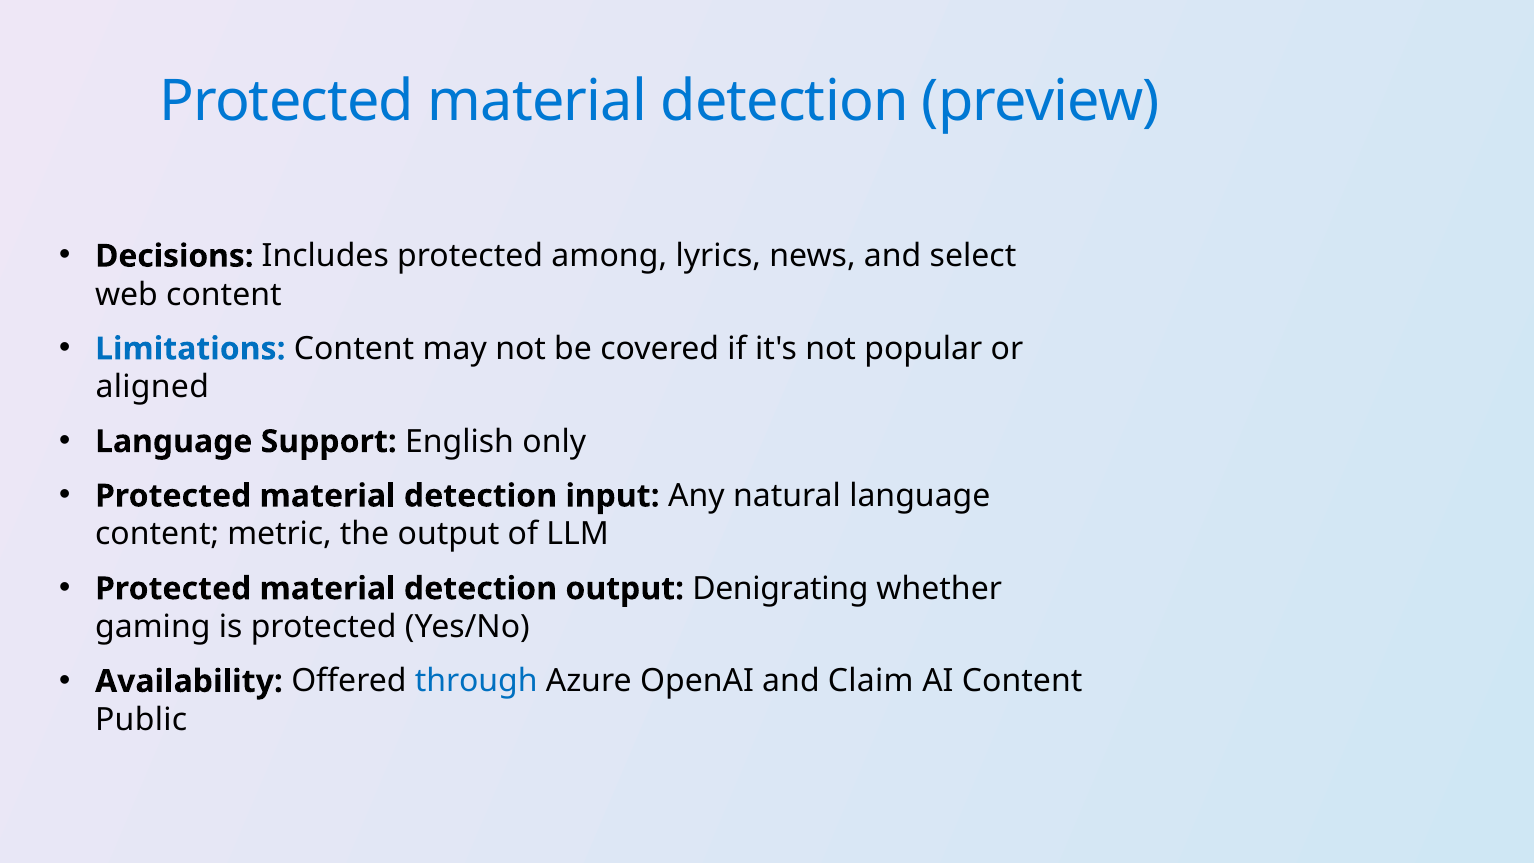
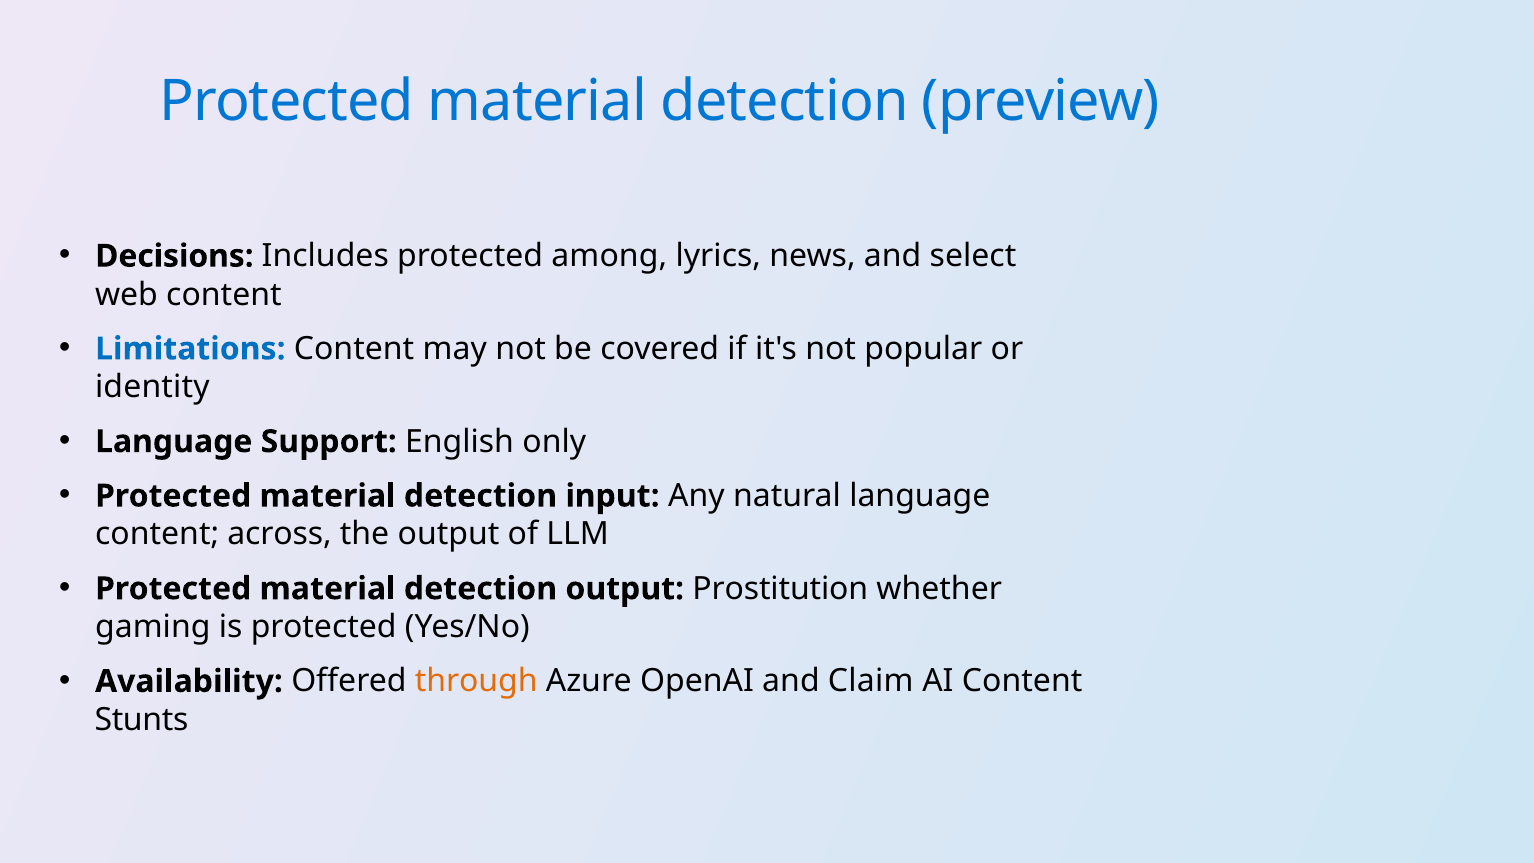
aligned: aligned -> identity (152, 387)
metric: metric -> across (280, 534)
Denigrating: Denigrating -> Prostitution (780, 589)
through colour: blue -> orange (476, 681)
Public: Public -> Stunts (141, 720)
